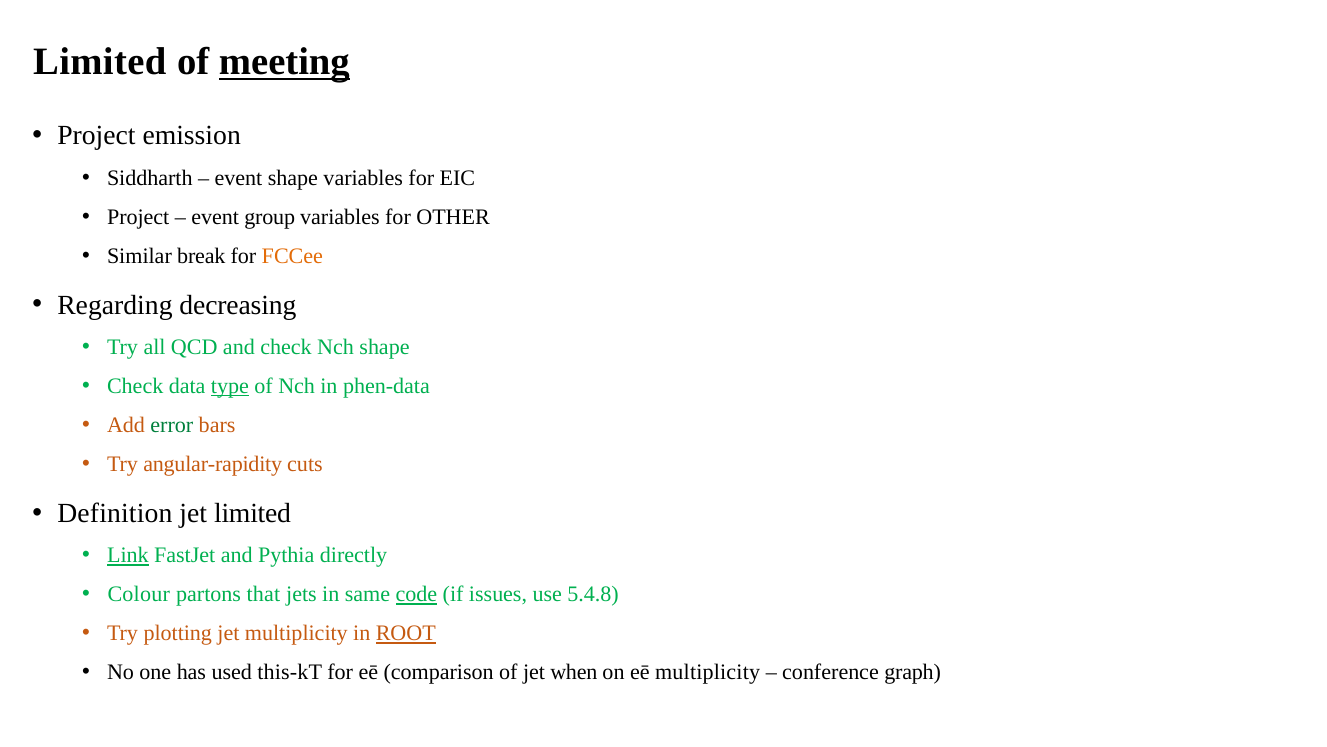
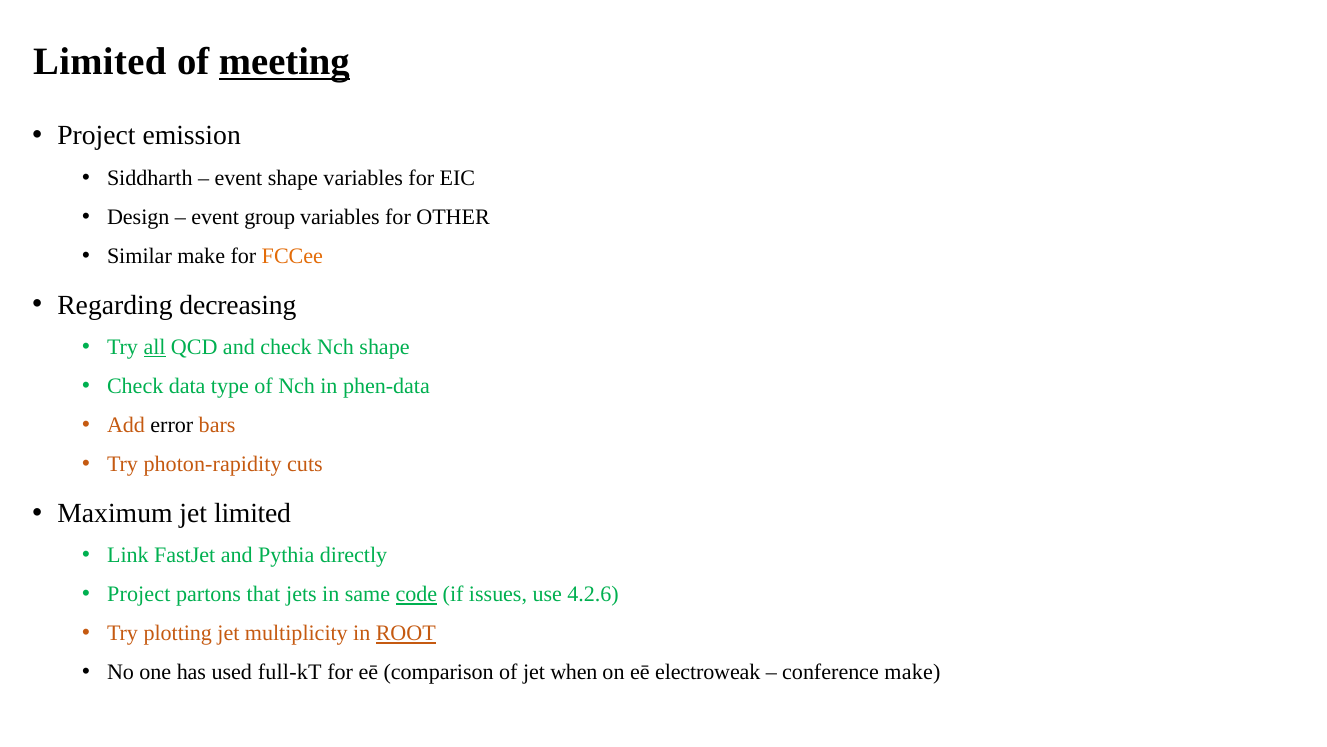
Project: Project -> Design (138, 217)
Similar break: break -> make (201, 256)
all underline: none -> present (155, 347)
type underline: present -> none (230, 386)
error colour: green -> black (172, 425)
angular-rapidity: angular-rapidity -> photon-rapidity (213, 464)
Definition: Definition -> Maximum (115, 513)
Link underline: present -> none (128, 555)
Colour: Colour -> Project (139, 594)
5.4.8: 5.4.8 -> 4.2.6 (593, 594)
this-kT: this-kT -> full-kT (290, 672)
eē multiplicity: multiplicity -> electroweak (708, 672)
conference graph: graph -> make (912, 672)
